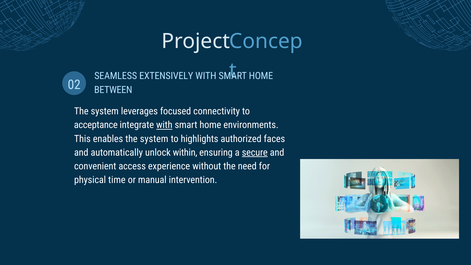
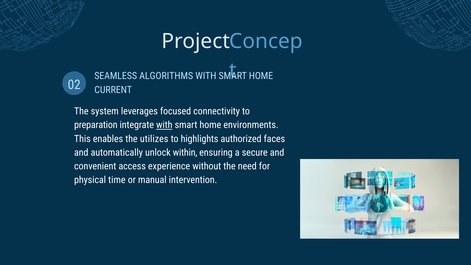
EXTENSIVELY: EXTENSIVELY -> ALGORITHMS (166, 76)
BETWEEN: BETWEEN -> CURRENT (113, 90)
acceptance: acceptance -> preparation (96, 125)
enables the system: system -> utilizes (154, 139)
secure underline: present -> none (255, 153)
